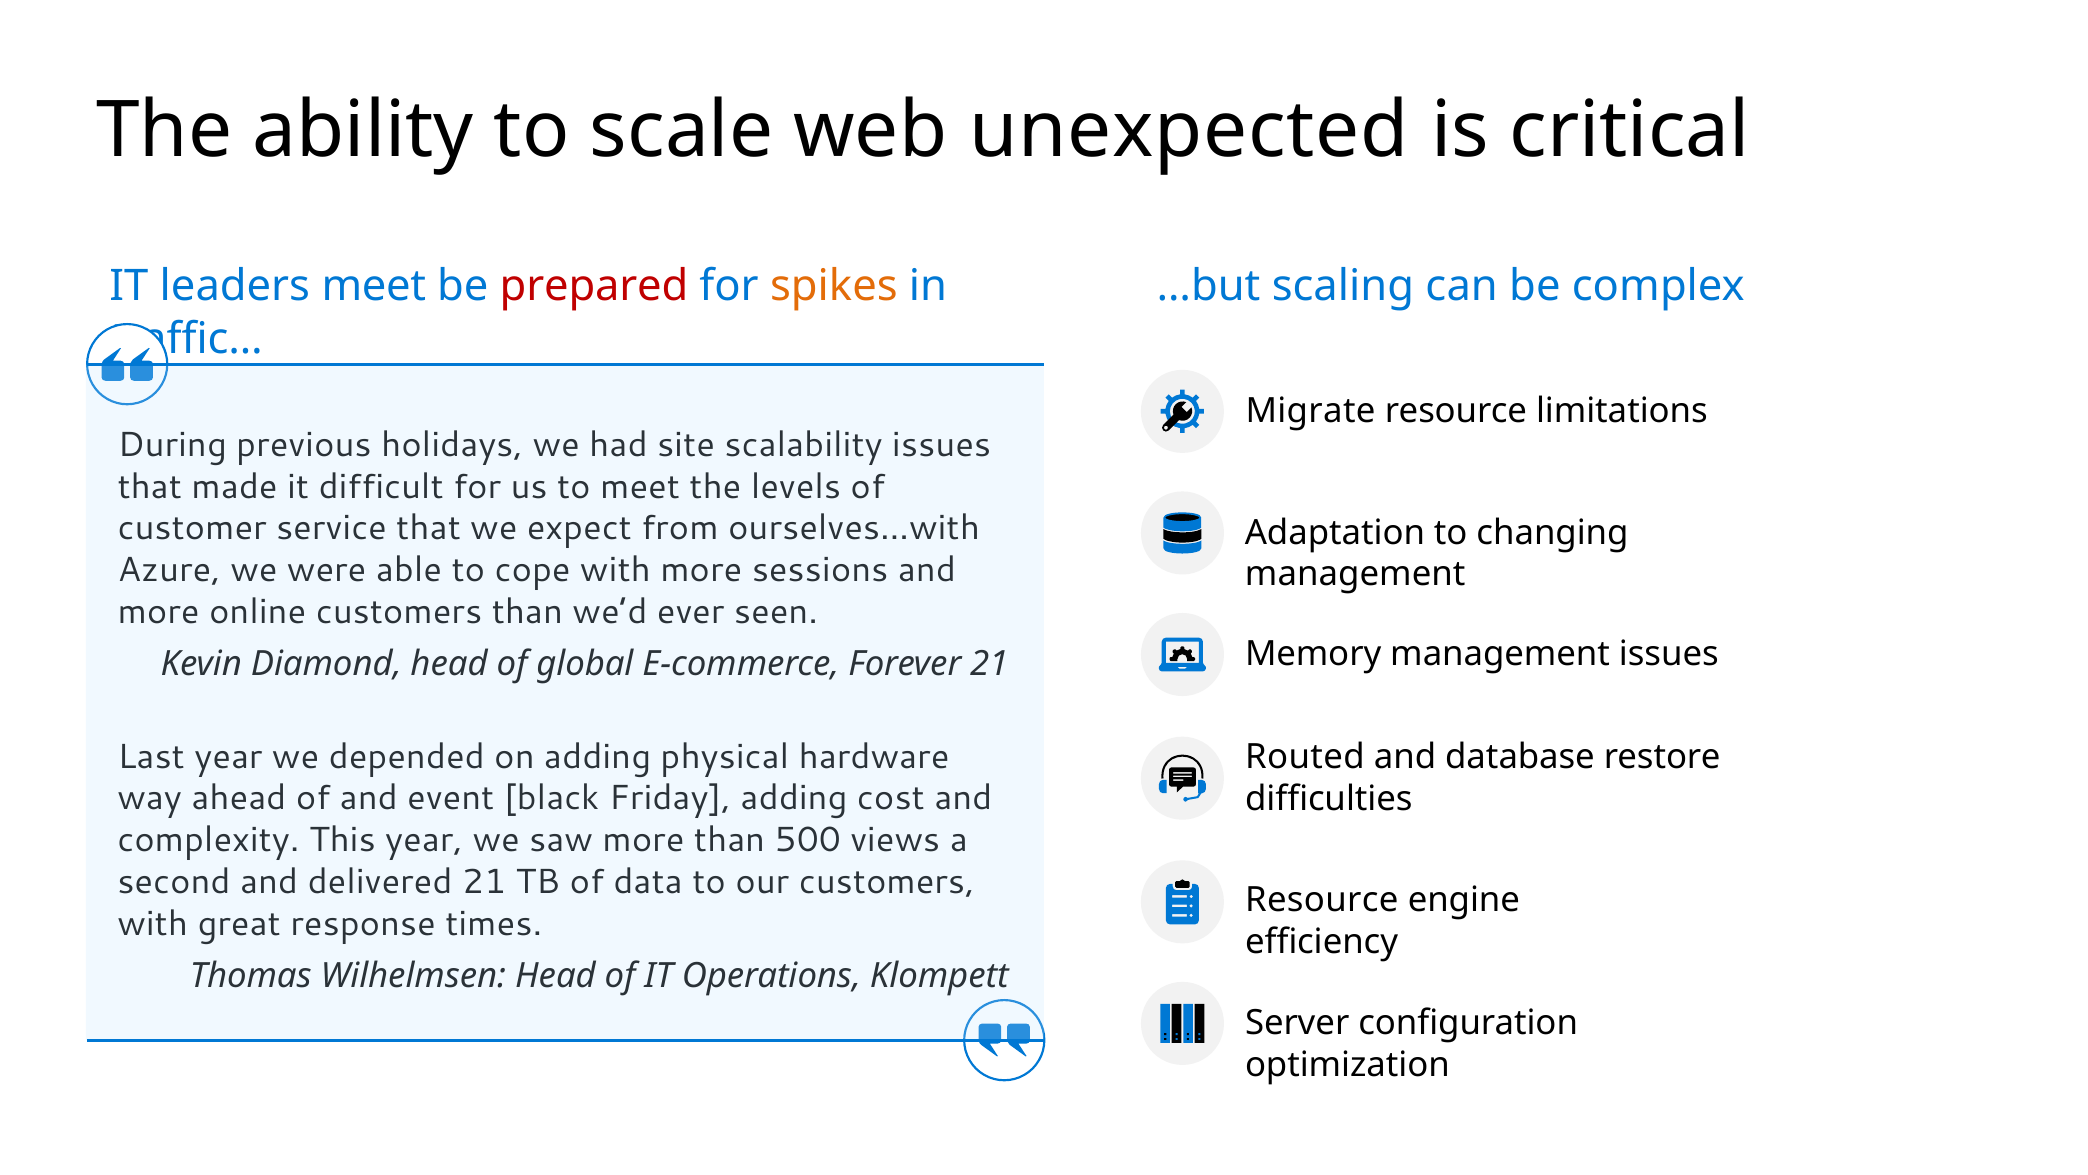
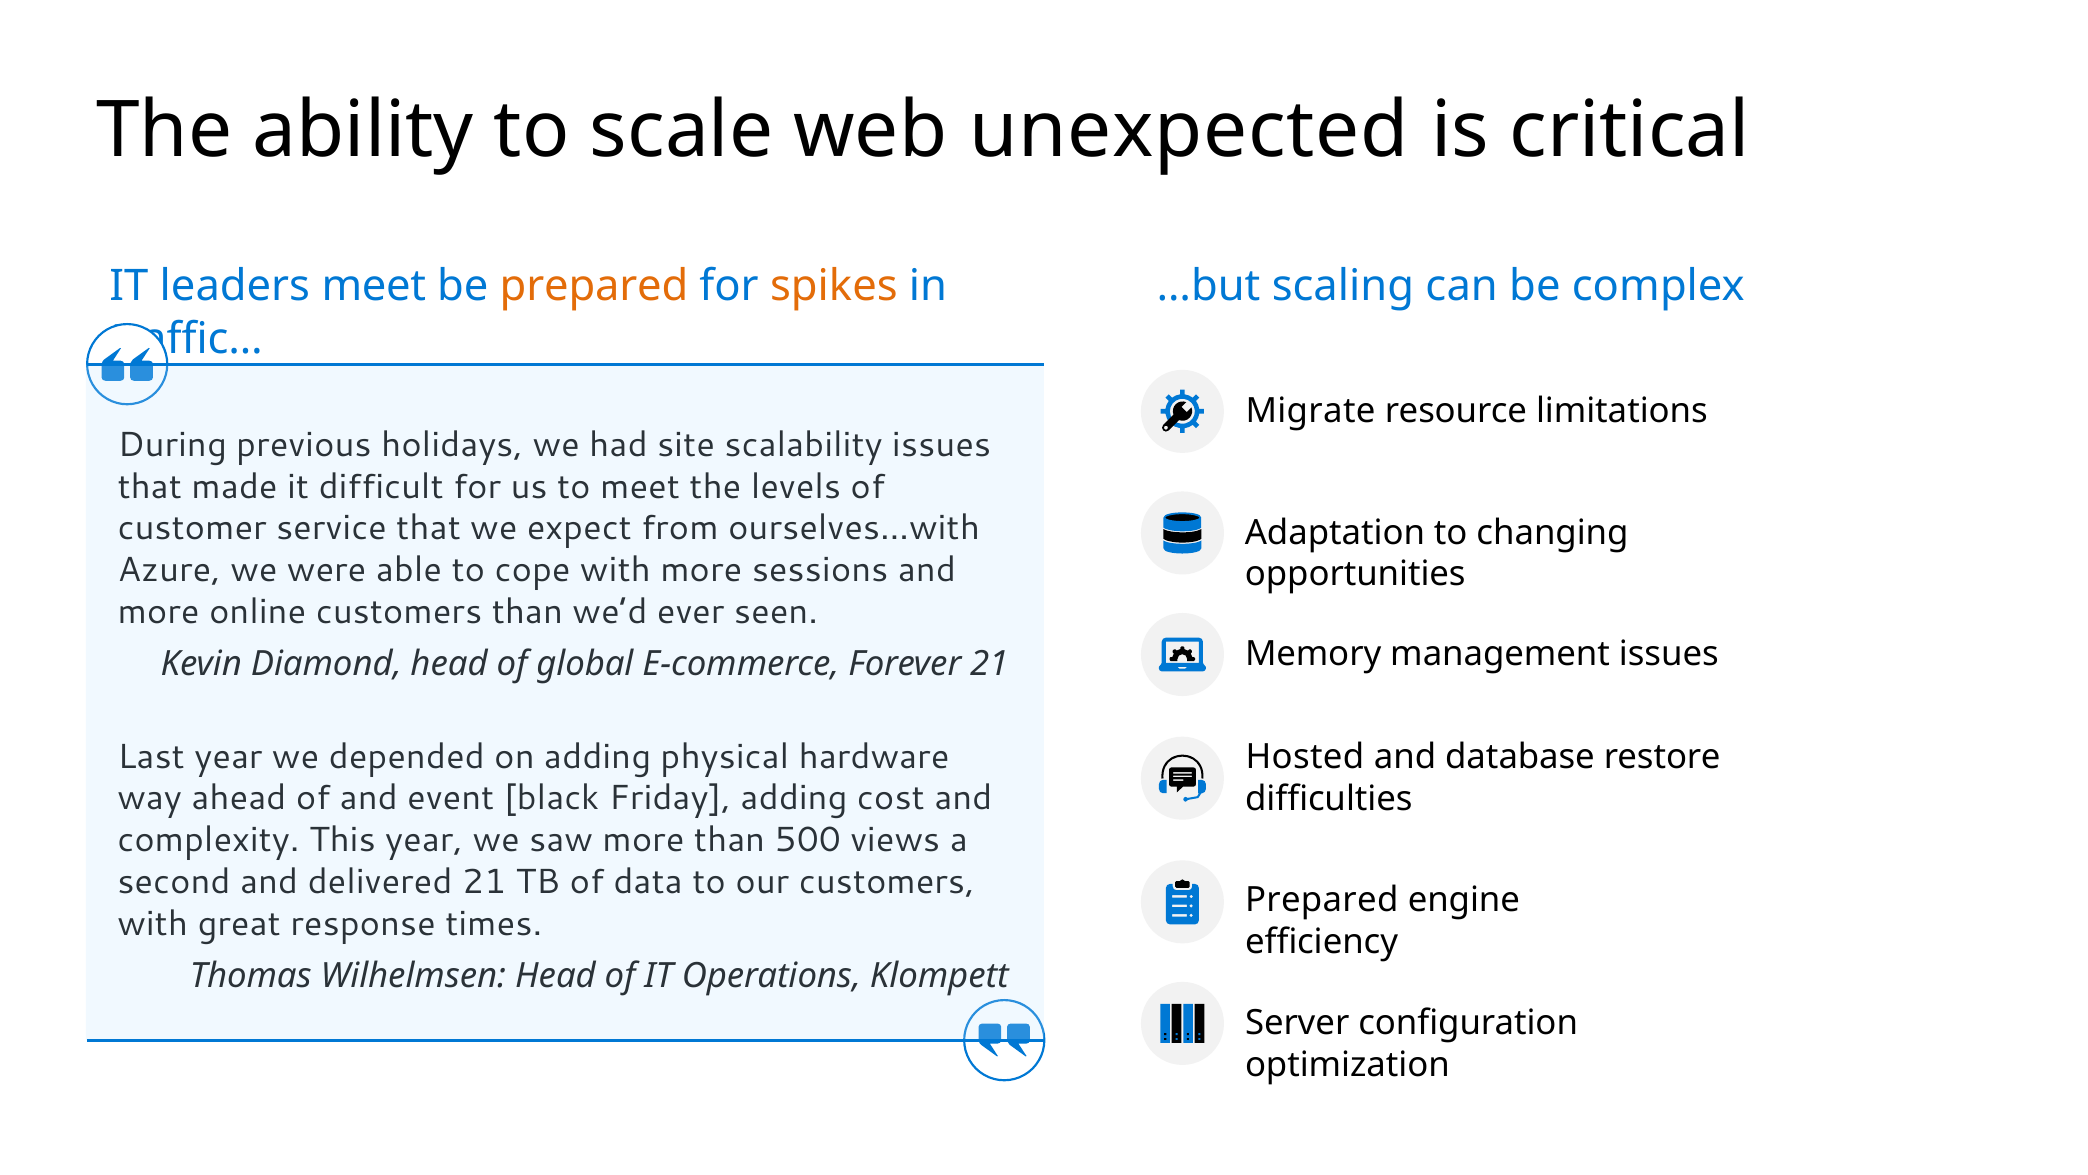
prepared colour: red -> orange (594, 286)
management: management -> opportunities (1355, 574)
Routed: Routed -> Hosted (1305, 757)
Resource: Resource -> Prepared (1322, 900)
